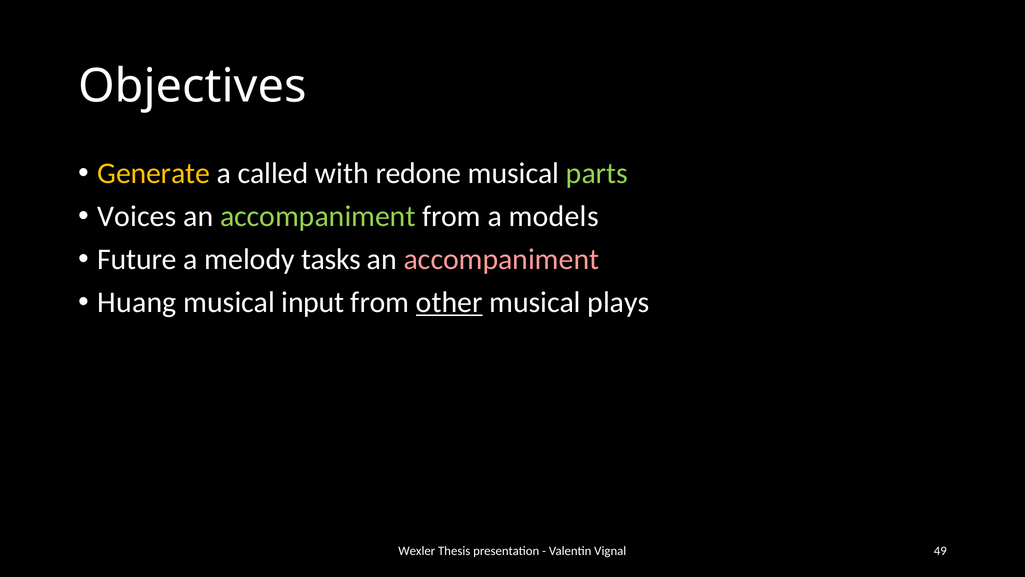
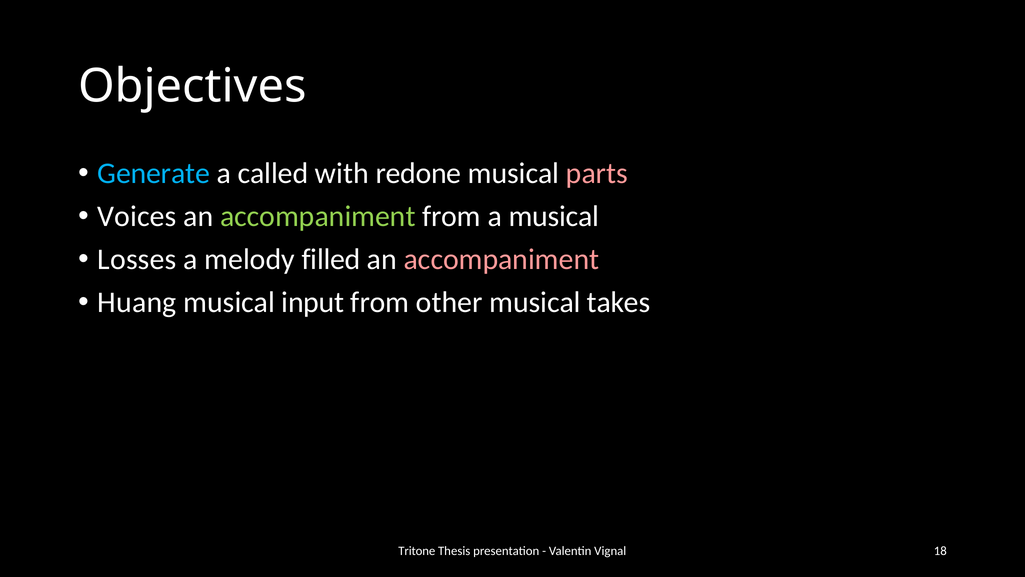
Generate colour: yellow -> light blue (154, 173)
parts colour: light green -> pink (597, 173)
a models: models -> musical (554, 216)
Future: Future -> Losses (137, 259)
tasks: tasks -> filled (331, 259)
other underline: present -> none (449, 302)
plays: plays -> takes (619, 302)
Wexler: Wexler -> Tritone (417, 550)
49: 49 -> 18 (940, 550)
